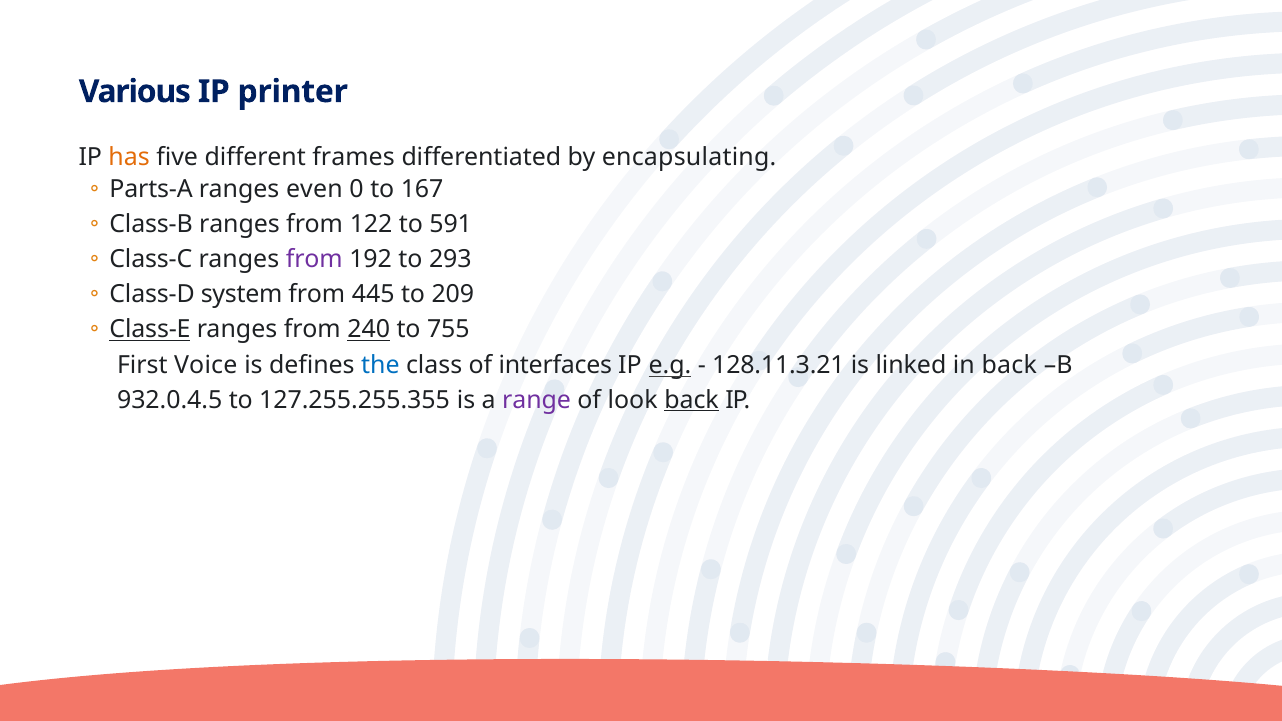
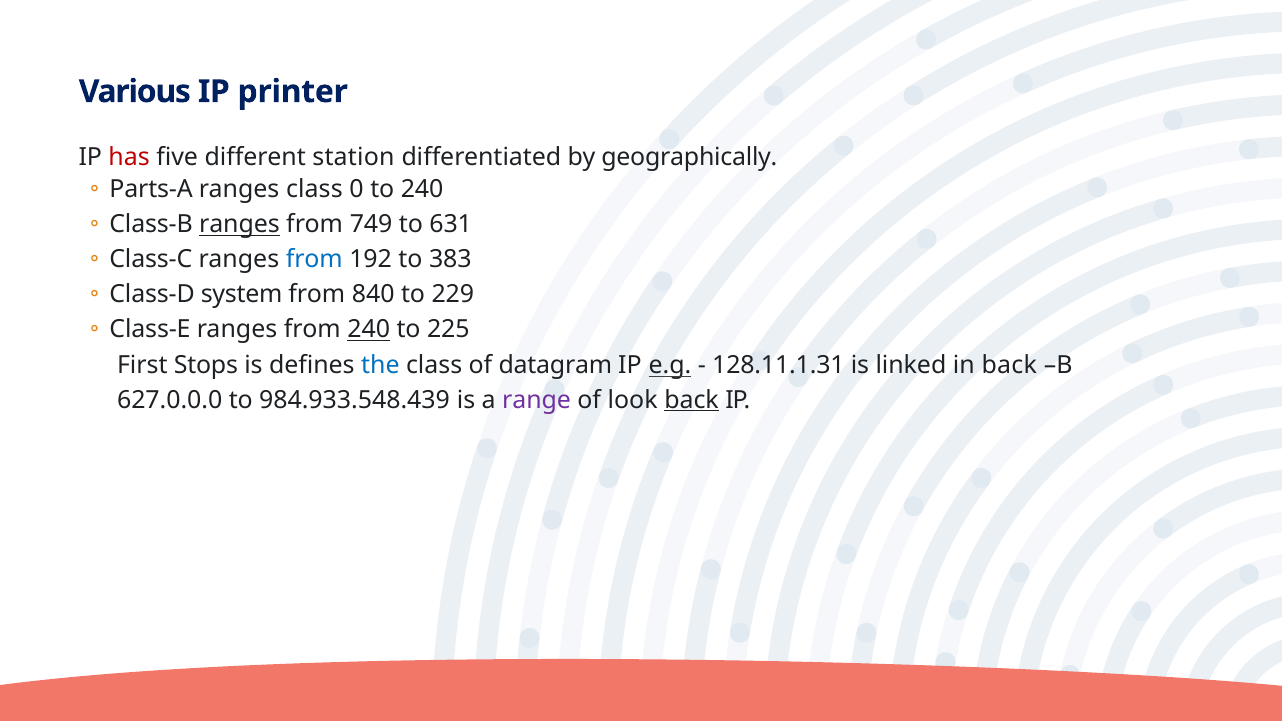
has colour: orange -> red (129, 157)
frames: frames -> station (353, 157)
encapsulating: encapsulating -> geographically (689, 157)
ranges even: even -> class (314, 190)
to 167: 167 -> 240 (422, 190)
ranges underline: none -> present (239, 225)
122: 122 -> 749 (371, 225)
591: 591 -> 631 (451, 225)
from colour: purple -> blue (314, 260)
293: 293 -> 383 (450, 260)
445: 445 -> 840 (373, 295)
209: 209 -> 229 (453, 295)
Class-E underline: present -> none (150, 330)
755: 755 -> 225 (448, 330)
Voice: Voice -> Stops (206, 365)
interfaces: interfaces -> datagram (555, 365)
128.11.3.21: 128.11.3.21 -> 128.11.1.31 (778, 365)
932.0.4.5: 932.0.4.5 -> 627.0.0.0 (170, 400)
127.255.255.355: 127.255.255.355 -> 984.933.548.439 (355, 400)
